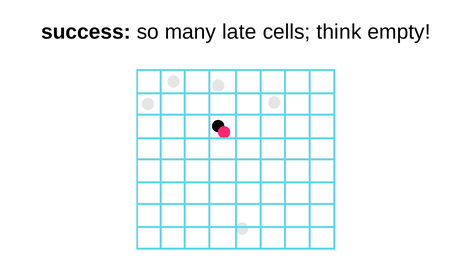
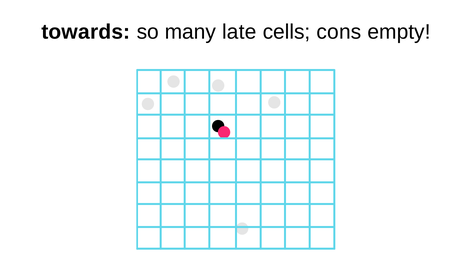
success: success -> towards (86, 32)
think: think -> cons (339, 32)
